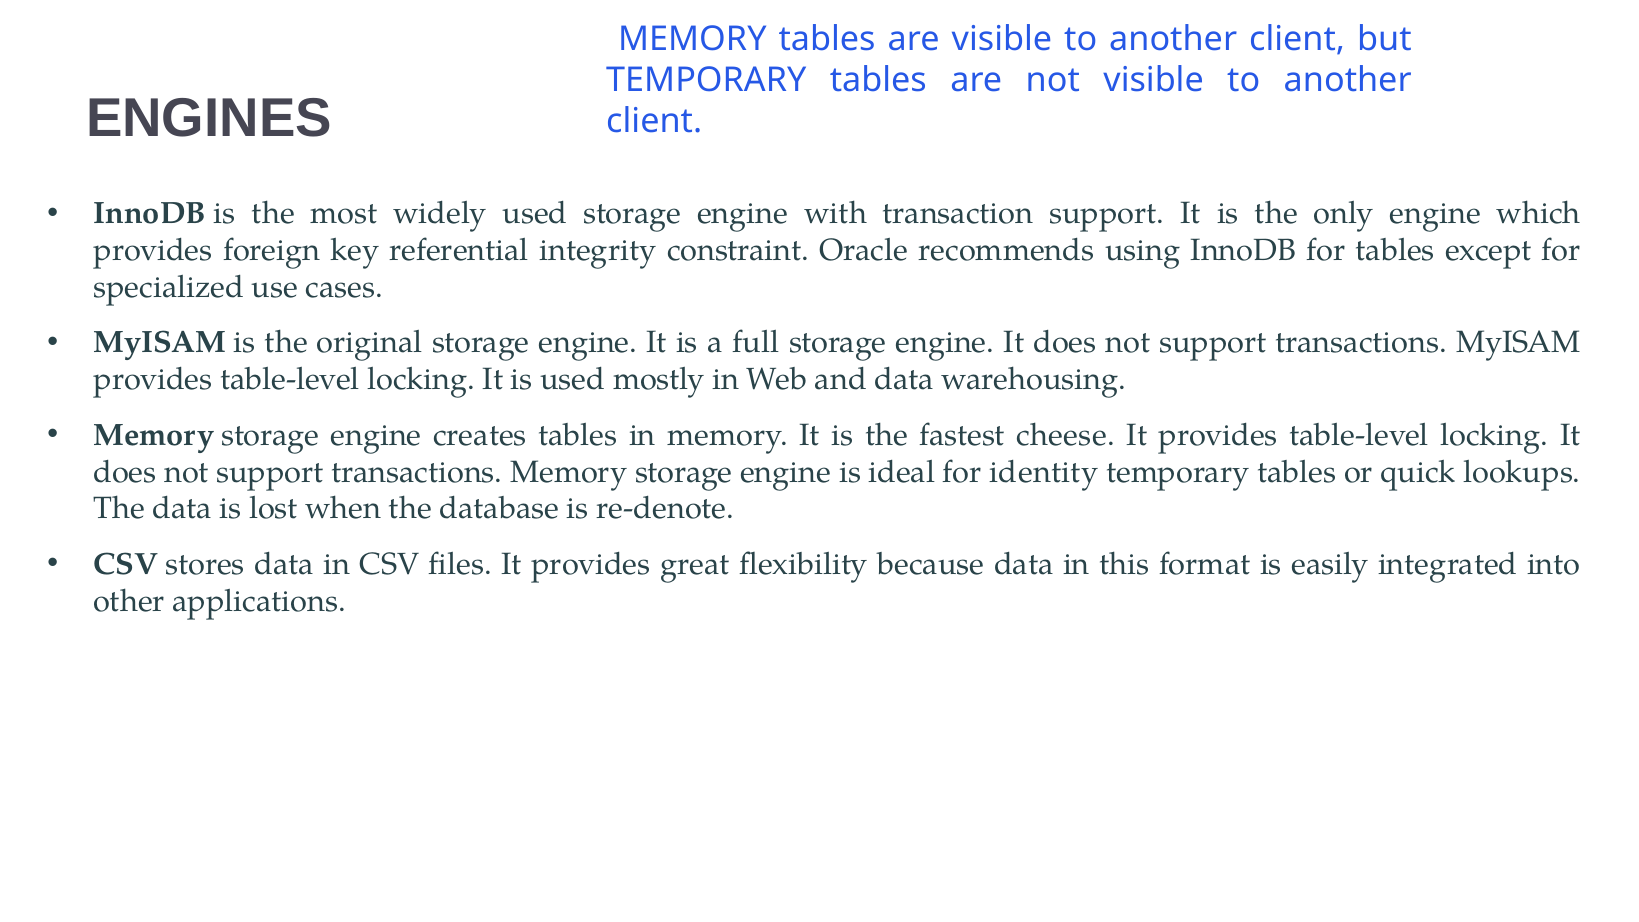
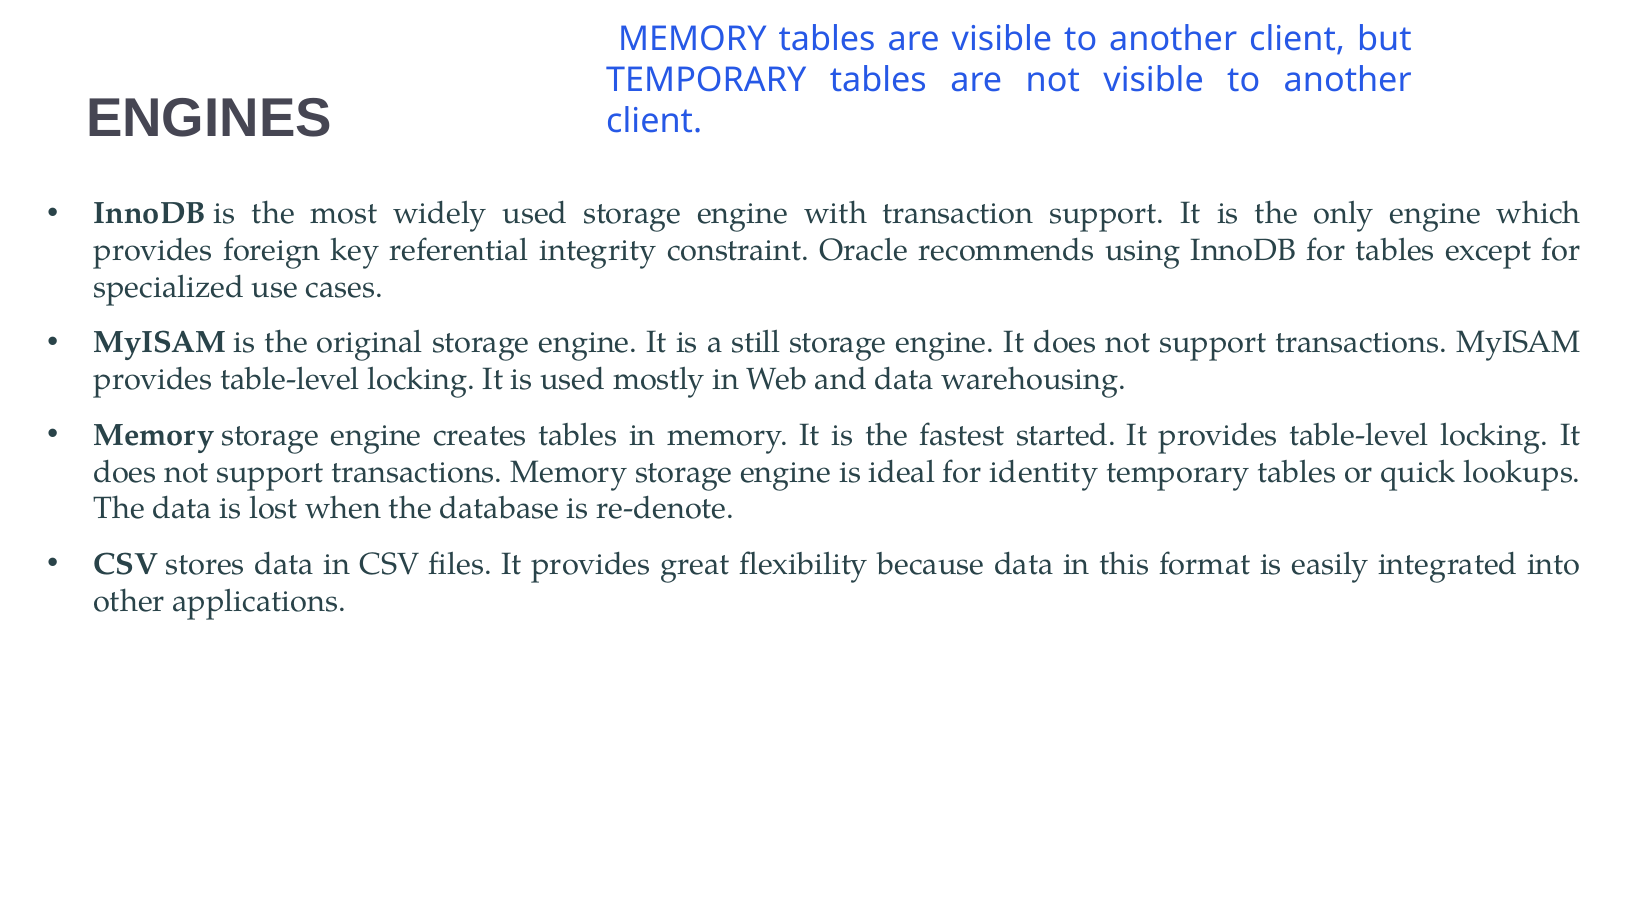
full: full -> still (756, 343)
cheese: cheese -> started (1066, 435)
